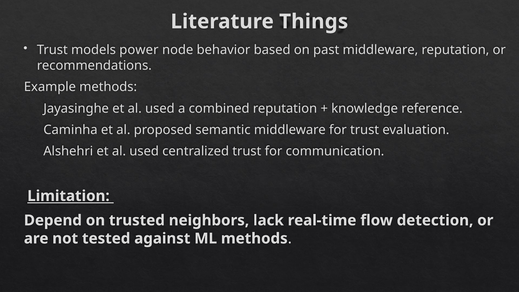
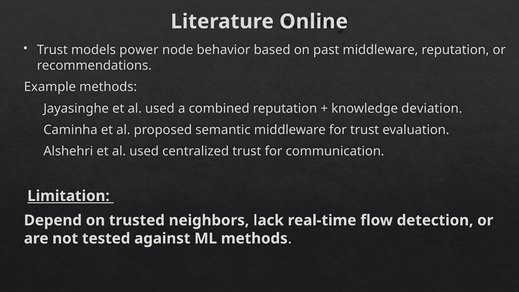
Things: Things -> Online (314, 22)
reference: reference -> deviation (432, 108)
